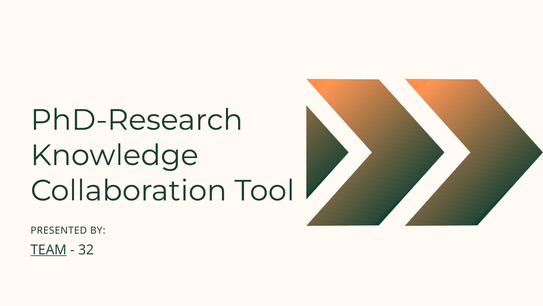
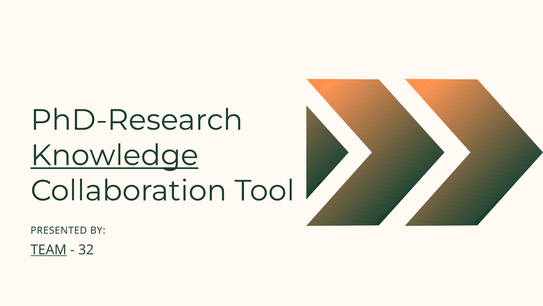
Knowledge underline: none -> present (115, 155)
